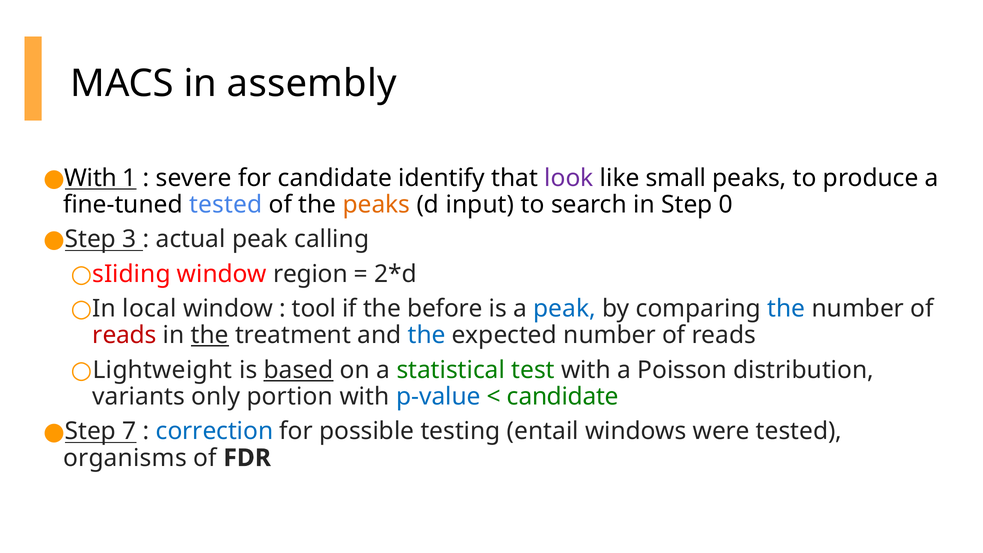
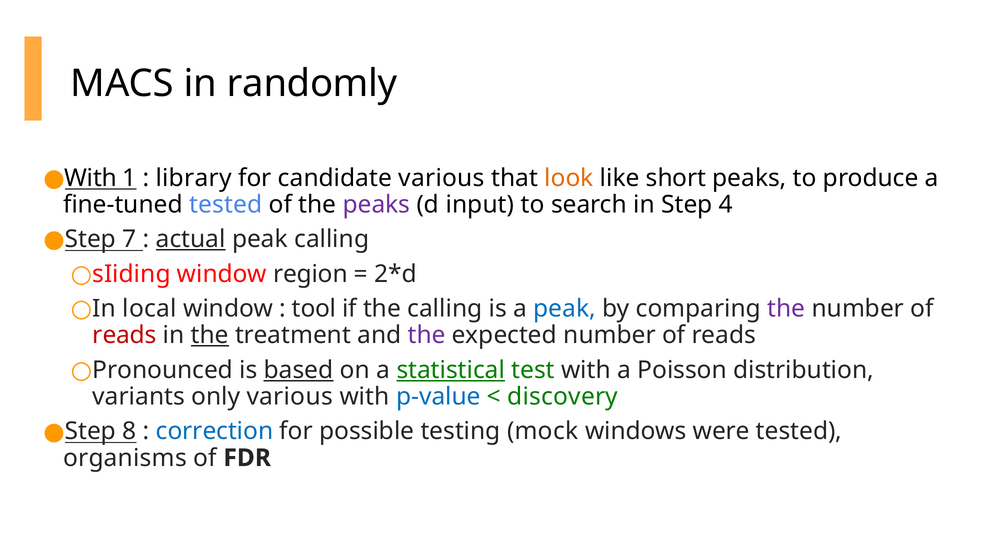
assembly: assembly -> randomly (312, 84)
severe: severe -> library (194, 178)
candidate identify: identify -> various (441, 178)
look colour: purple -> orange (569, 178)
small: small -> short (676, 178)
peaks colour: orange -> purple (376, 204)
0: 0 -> 4 (726, 204)
3: 3 -> 7 (129, 239)
actual underline: none -> present (191, 239)
the before: before -> calling (445, 309)
the colour: blue -> purple (786, 309)
the colour: blue -> purple (427, 335)
Lightweight: Lightweight -> Pronounced (163, 370)
statistical underline: none -> present (451, 370)
only portion: portion -> various (290, 397)
candidate: candidate -> discovery (563, 397)
7: 7 -> 8 (129, 431)
entail: entail -> mock (543, 431)
